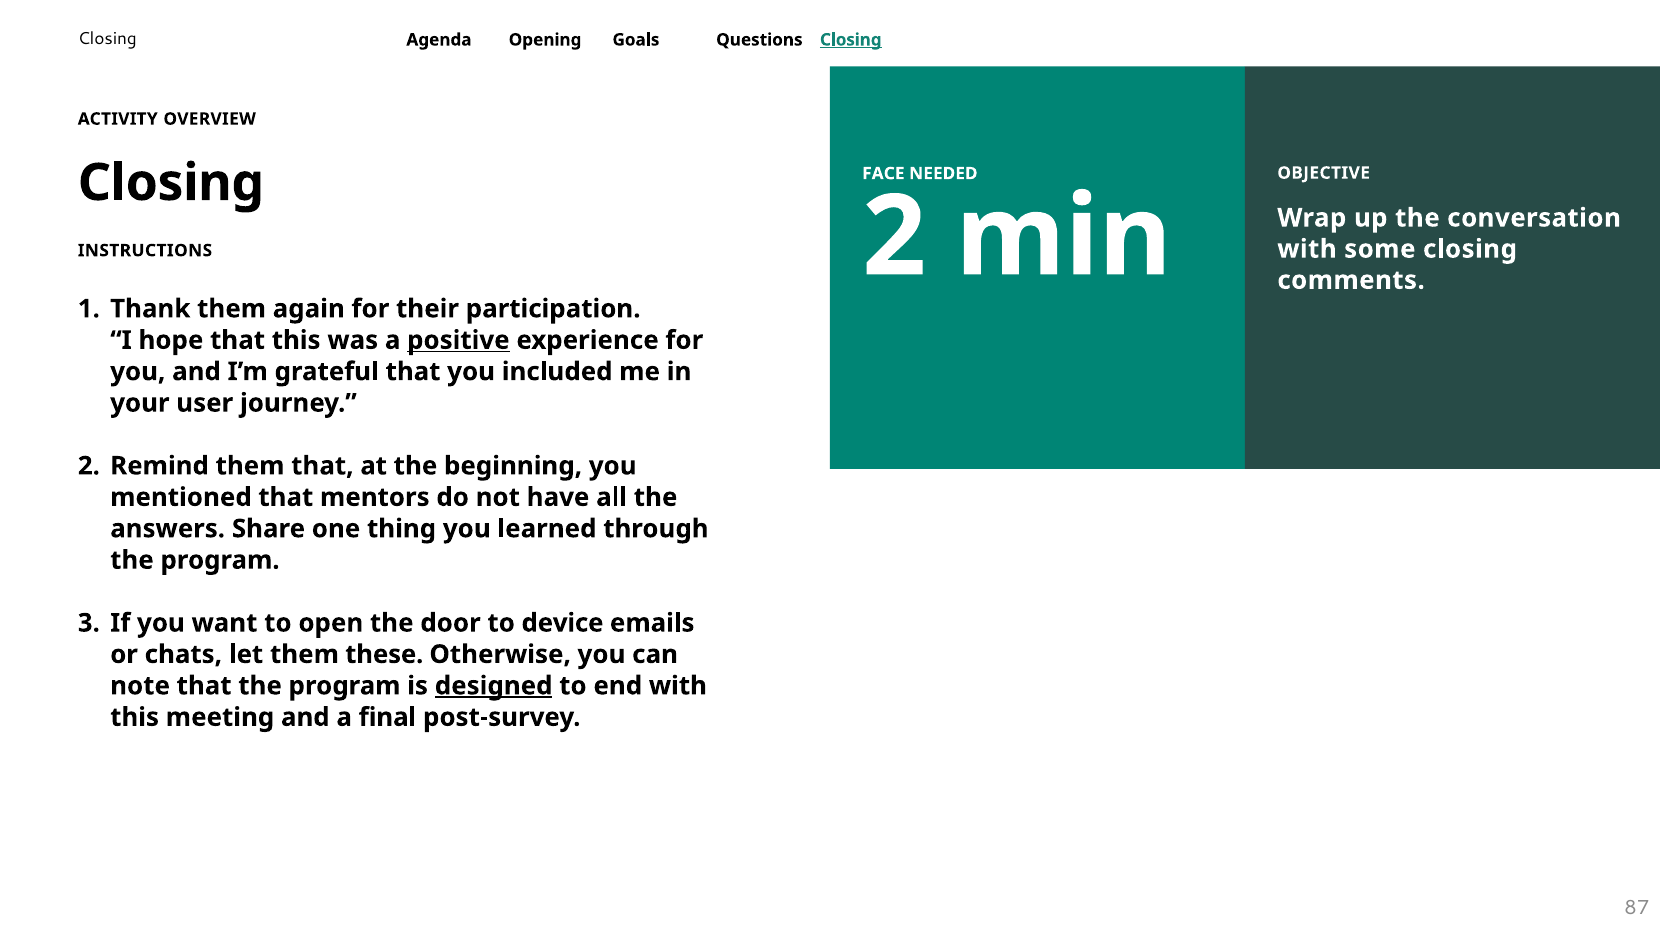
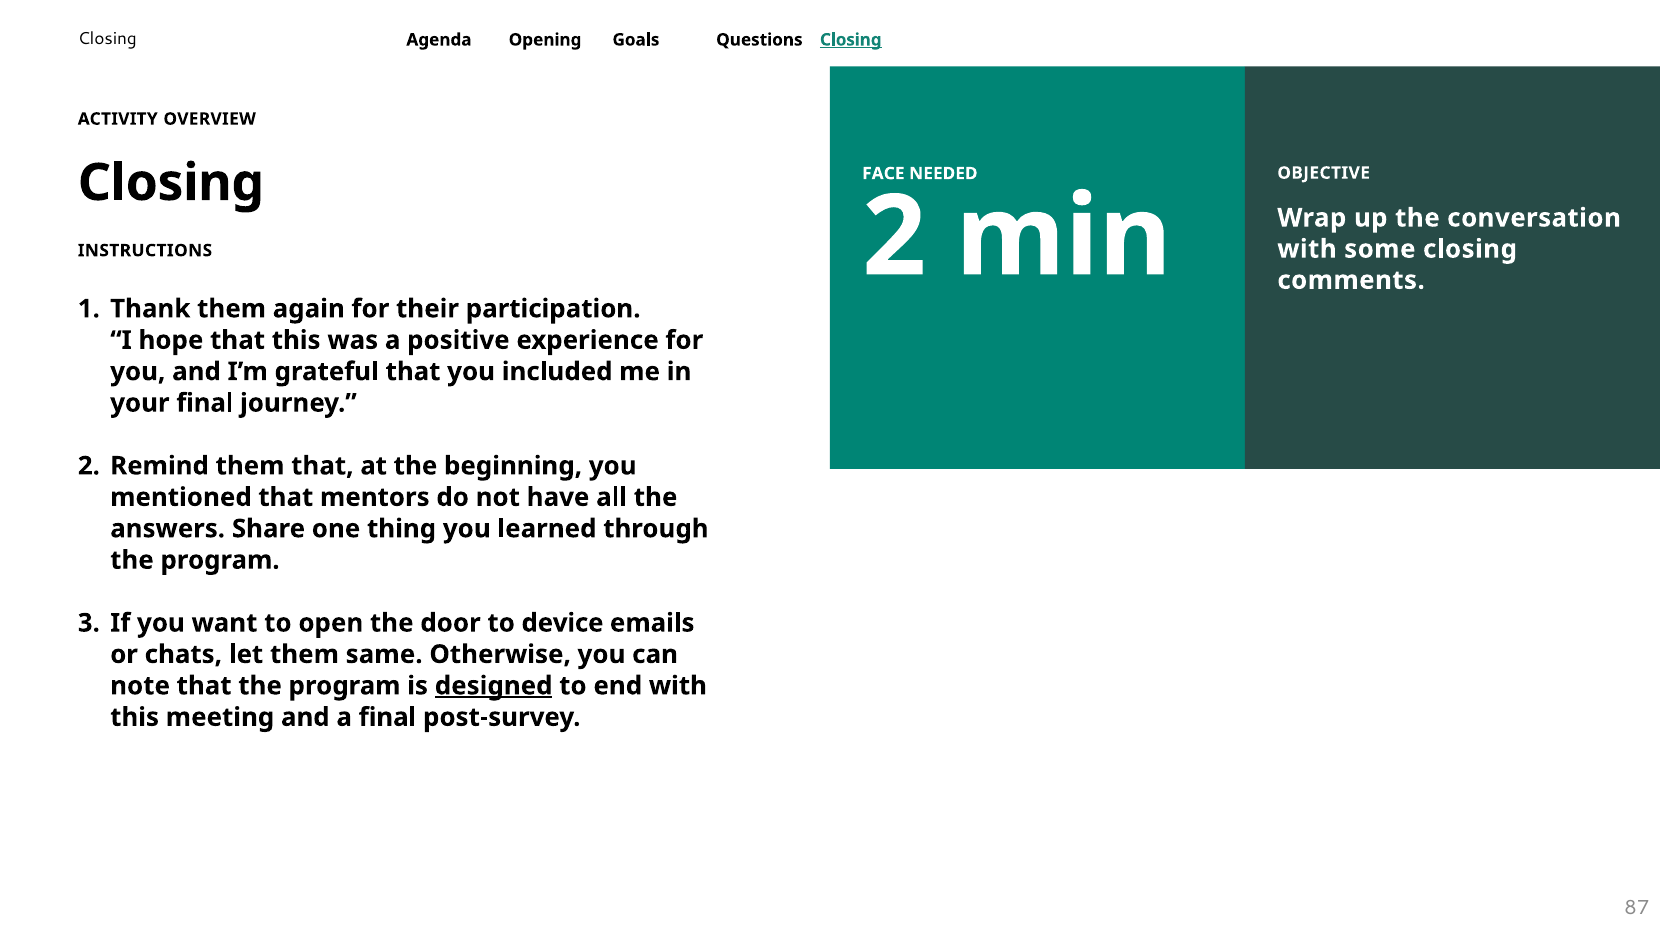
positive underline: present -> none (458, 340)
your user: user -> final (205, 403)
these: these -> same (384, 654)
